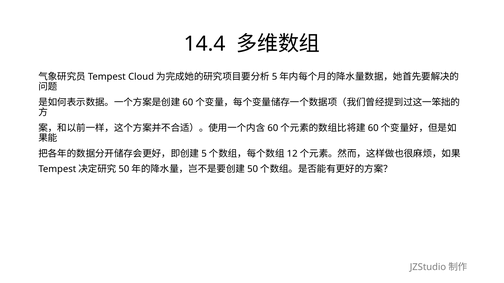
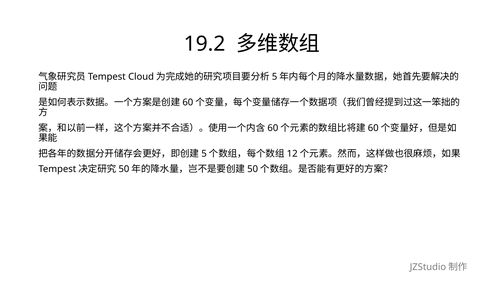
14.4: 14.4 -> 19.2 (205, 44)
